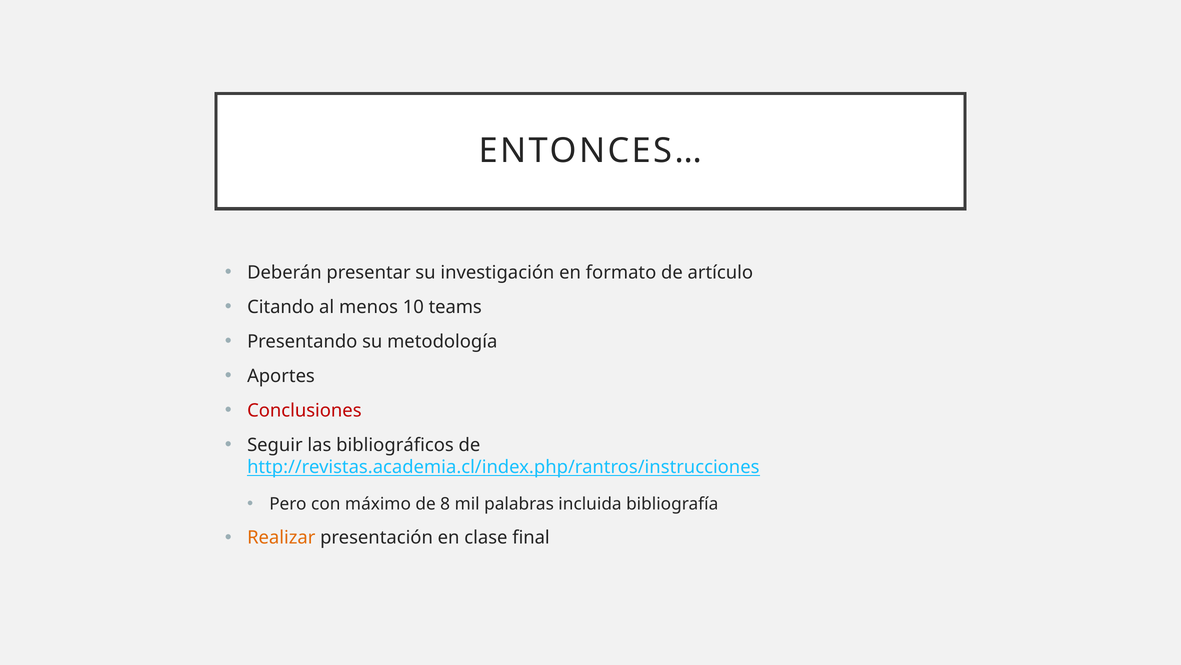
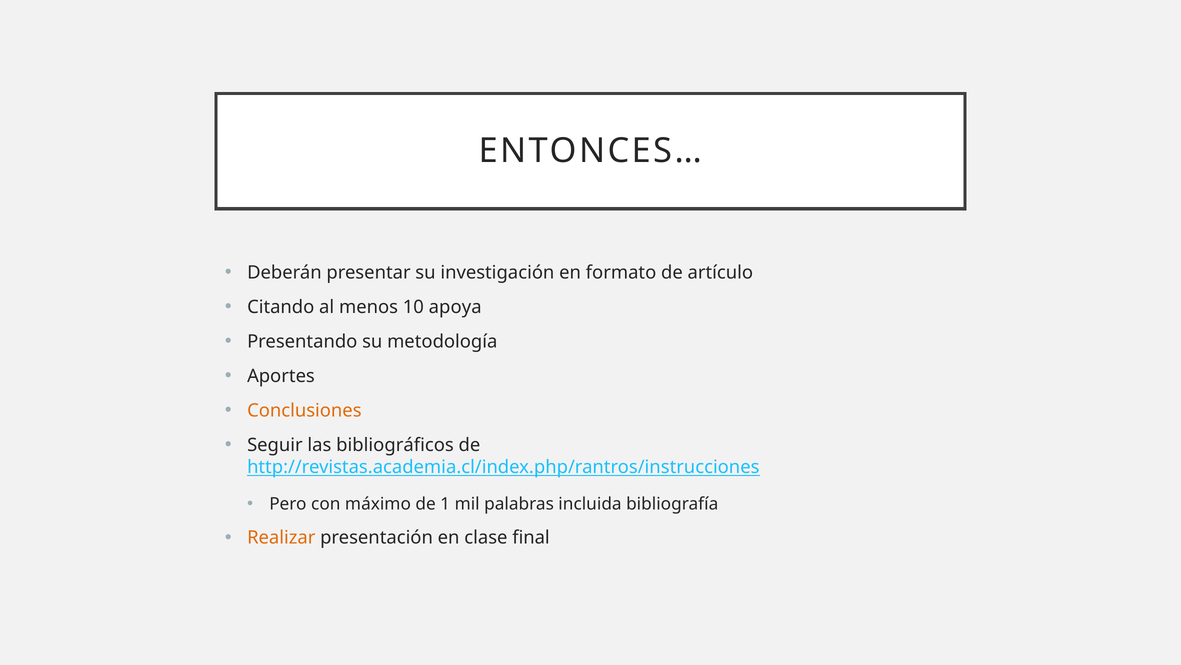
teams: teams -> apoya (455, 307)
Conclusiones colour: red -> orange (304, 410)
8: 8 -> 1 (445, 503)
